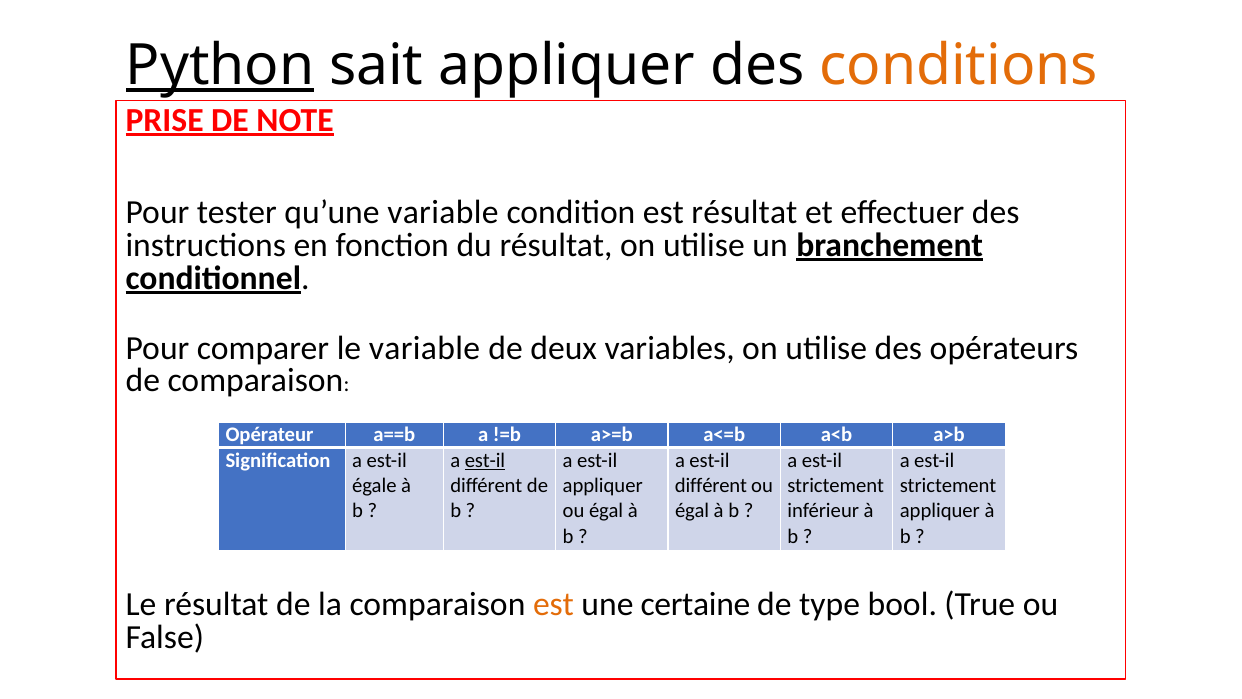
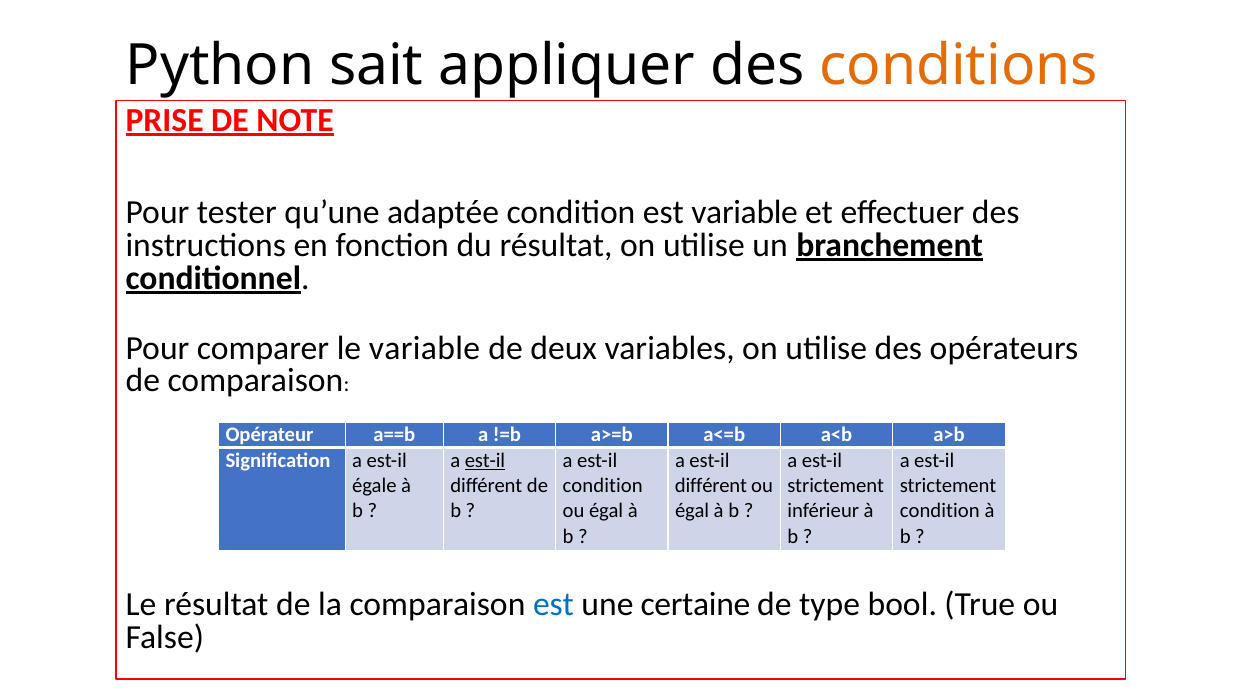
Python underline: present -> none (220, 65)
qu’une variable: variable -> adaptée (443, 213)
est résultat: résultat -> variable (745, 213)
appliquer: appliquer -> condition (603, 486)
appliquer: appliquer -> condition (940, 511)
est colour: orange -> blue (553, 604)
